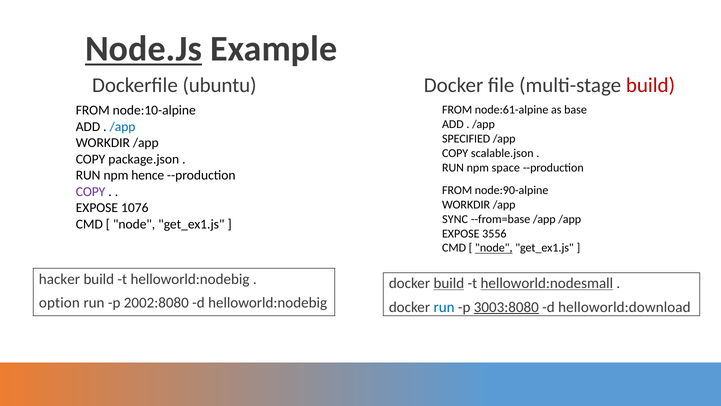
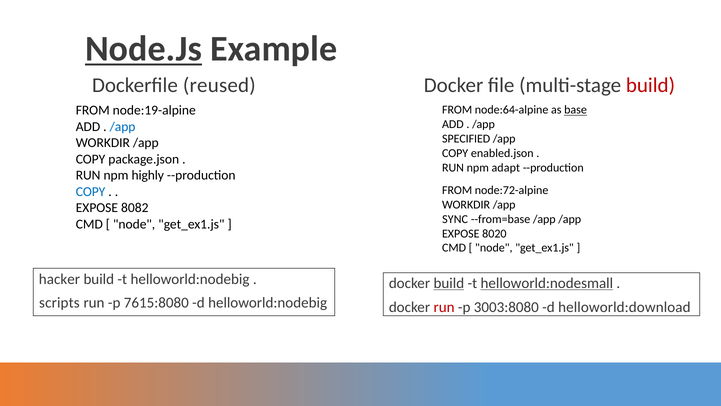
ubuntu: ubuntu -> reused (219, 85)
node:10-alpine: node:10-alpine -> node:19-alpine (154, 110)
node:61-alpine: node:61-alpine -> node:64-alpine (512, 110)
base underline: none -> present (576, 110)
scalable.json: scalable.json -> enabled.json (502, 153)
space: space -> adapt (506, 168)
hence: hence -> highly (148, 175)
node:90-alpine: node:90-alpine -> node:72-alpine (512, 190)
COPY colour: purple -> blue (91, 191)
1076: 1076 -> 8082 (135, 208)
3556: 3556 -> 8020 (494, 233)
node underline: present -> none (494, 248)
option: option -> scripts (59, 303)
2002:8080: 2002:8080 -> 7615:8080 (156, 303)
run colour: blue -> red (444, 307)
3003:8080 underline: present -> none (506, 307)
